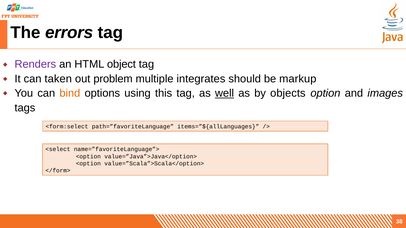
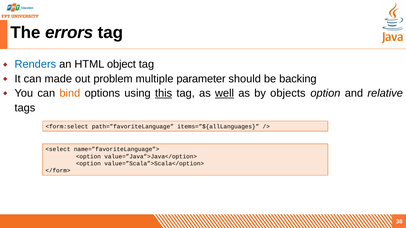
Renders colour: purple -> blue (35, 64)
taken: taken -> made (58, 79)
integrates: integrates -> parameter (201, 79)
markup: markup -> backing (298, 79)
this underline: none -> present (164, 93)
images: images -> relative (385, 93)
